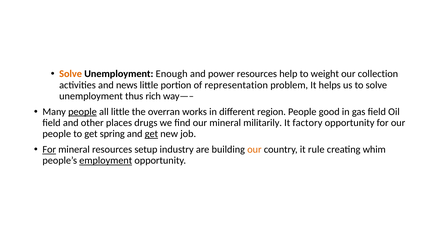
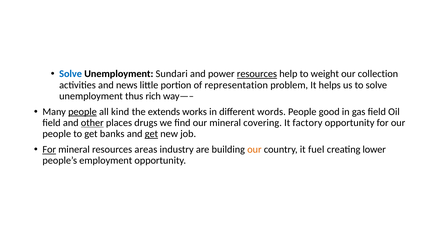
Solve colour: orange -> blue (71, 74)
Enough: Enough -> Sundari (172, 74)
resources underline: none -> present (257, 74)
all little: little -> kind (120, 112)
overran: overran -> extends (164, 112)
region: region -> words (271, 112)
other underline: none -> present (92, 123)
militarily: militarily -> covering (263, 123)
spring: spring -> banks (112, 134)
setup: setup -> areas (146, 150)
rule: rule -> fuel (316, 150)
whim: whim -> lower (374, 150)
employment underline: present -> none (106, 161)
